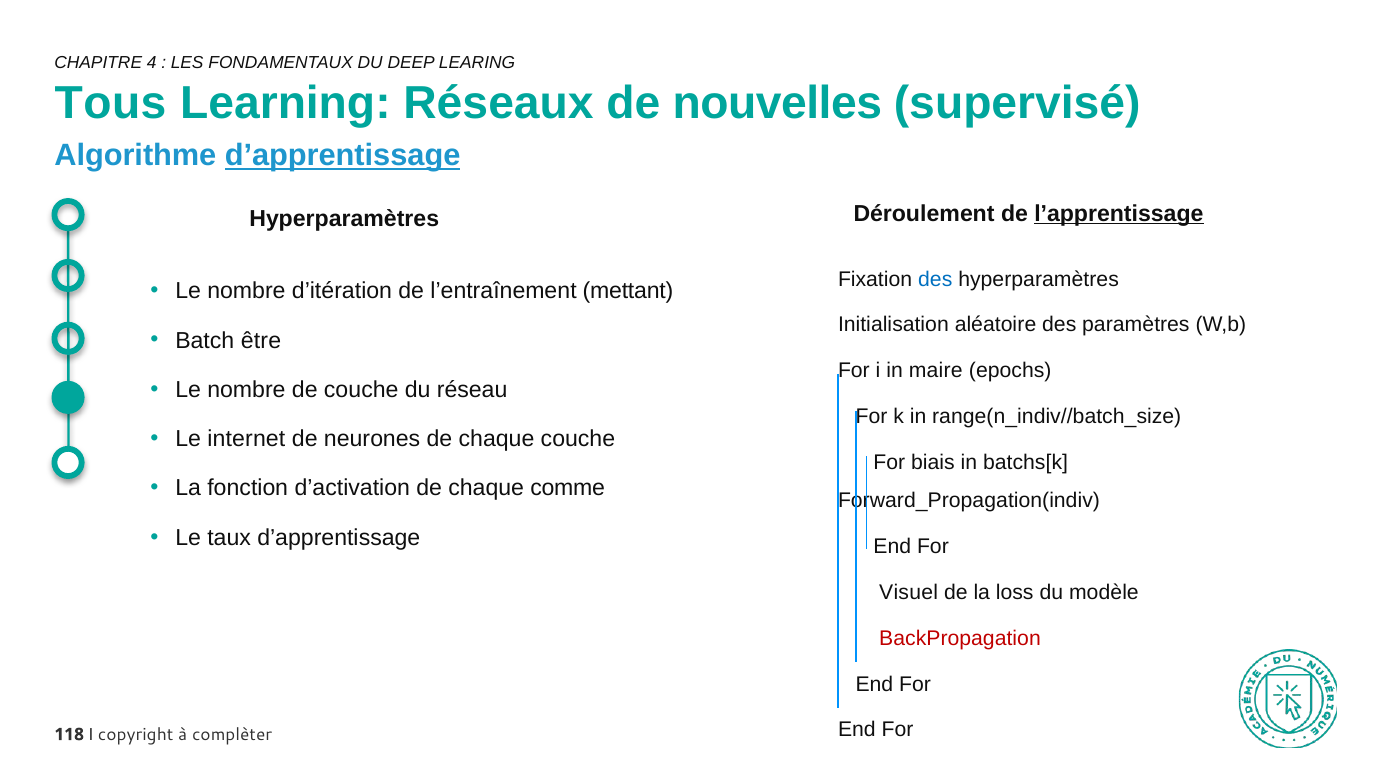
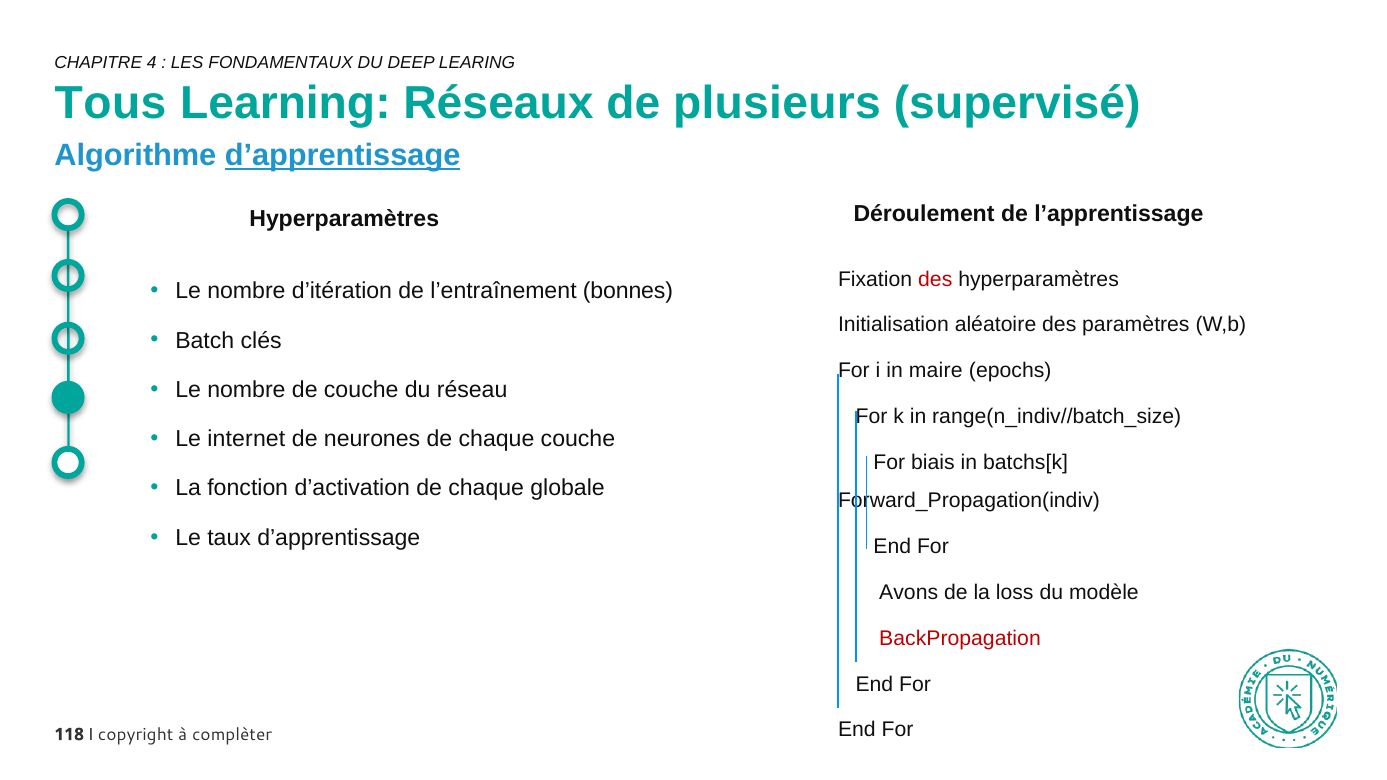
nouvelles: nouvelles -> plusieurs (777, 103)
l’apprentissage underline: present -> none (1119, 214)
des colour: blue -> red (935, 279)
mettant: mettant -> bonnes (628, 291)
être: être -> clés (261, 341)
comme: comme -> globale (568, 488)
Visuel: Visuel -> Avons (909, 593)
